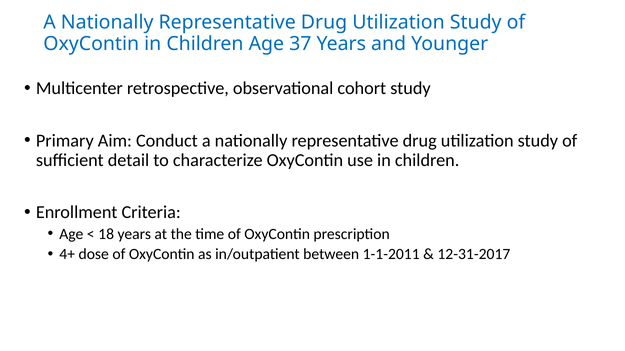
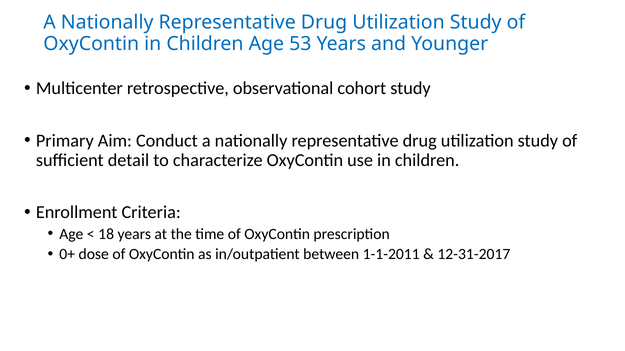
37: 37 -> 53 (300, 44)
4+: 4+ -> 0+ (67, 254)
